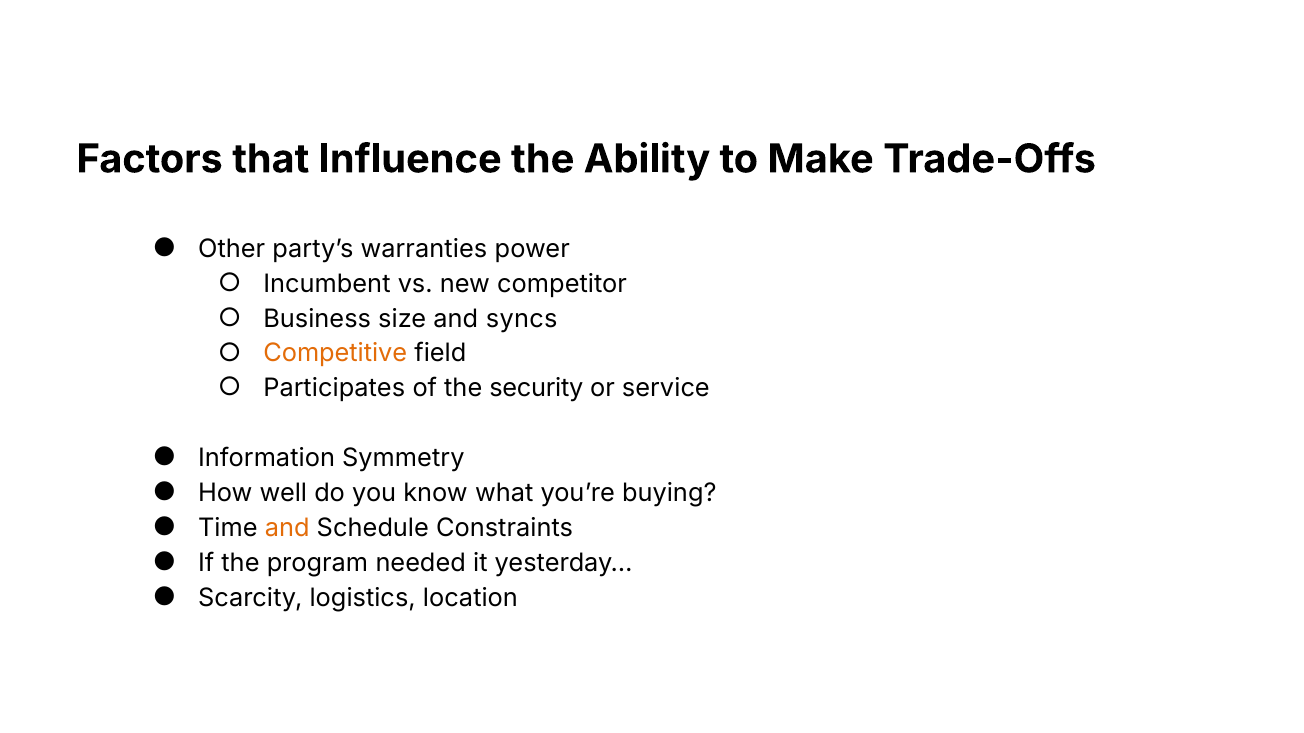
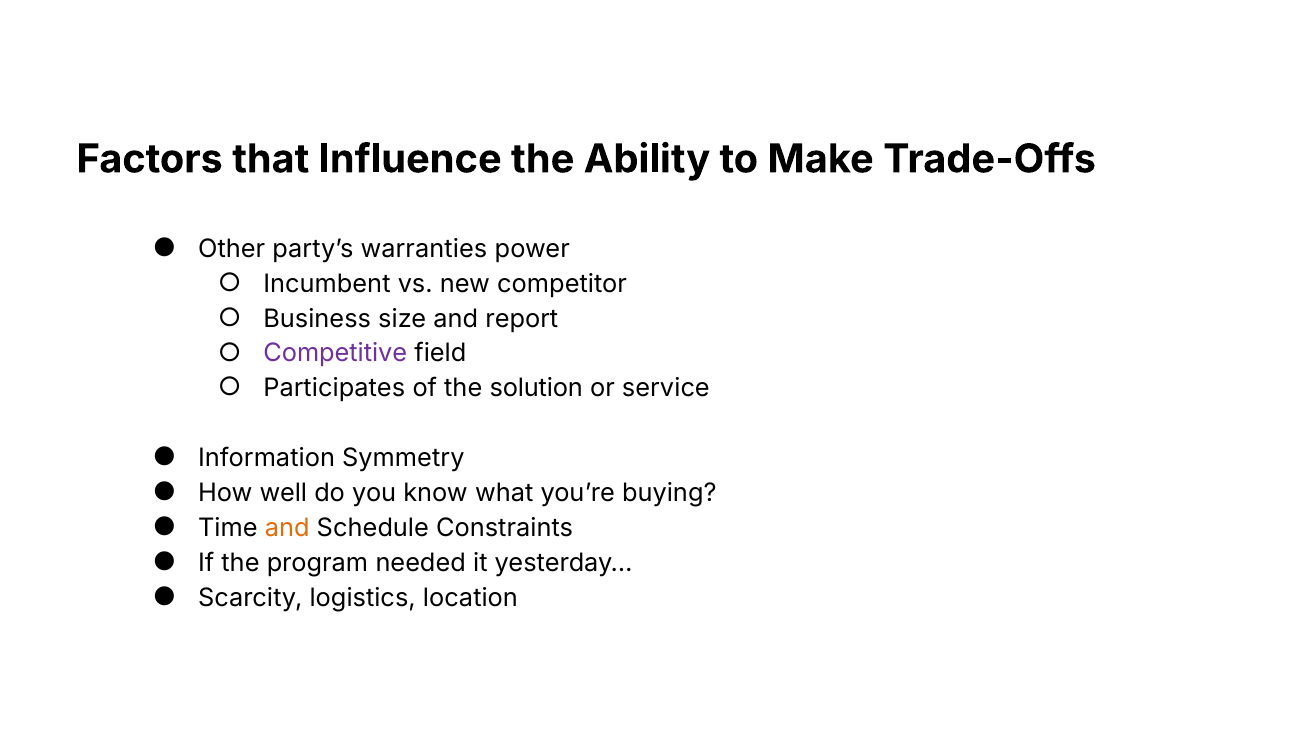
syncs: syncs -> report (522, 319)
Competitive colour: orange -> purple (335, 354)
security: security -> solution (536, 389)
